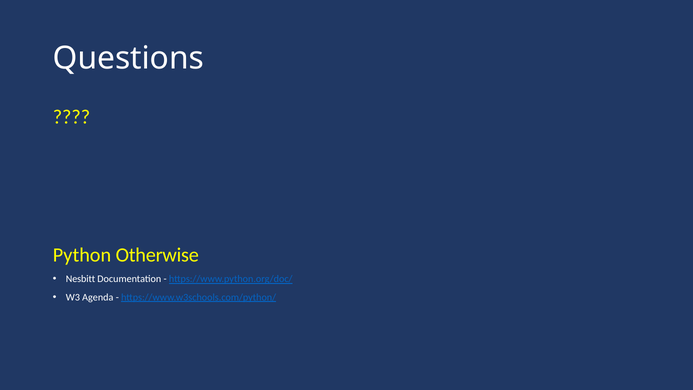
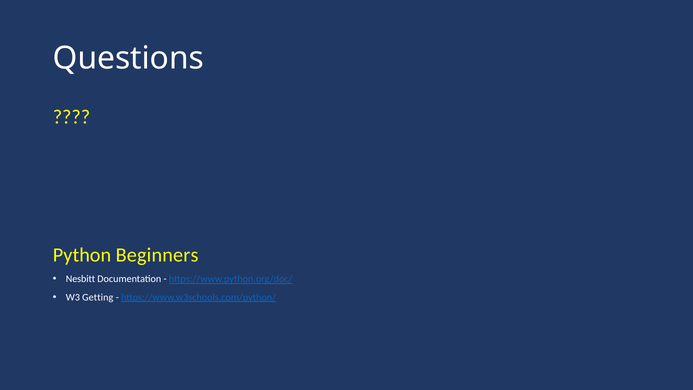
Otherwise: Otherwise -> Beginners (157, 255)
Agenda: Agenda -> Getting (98, 297)
